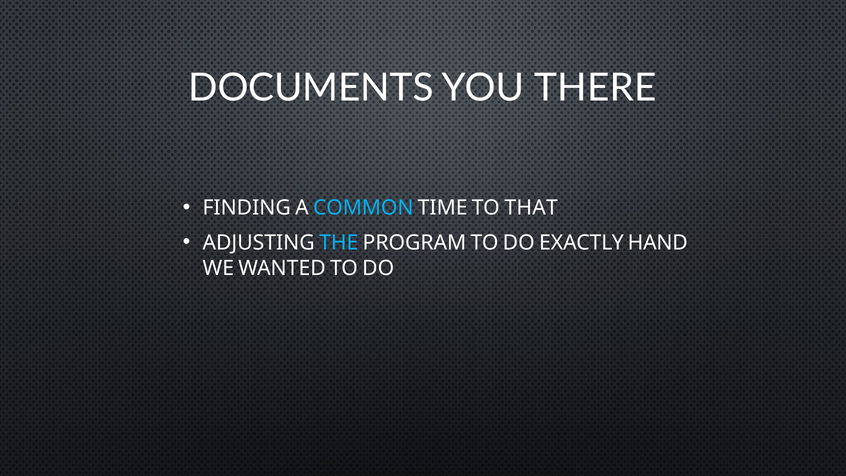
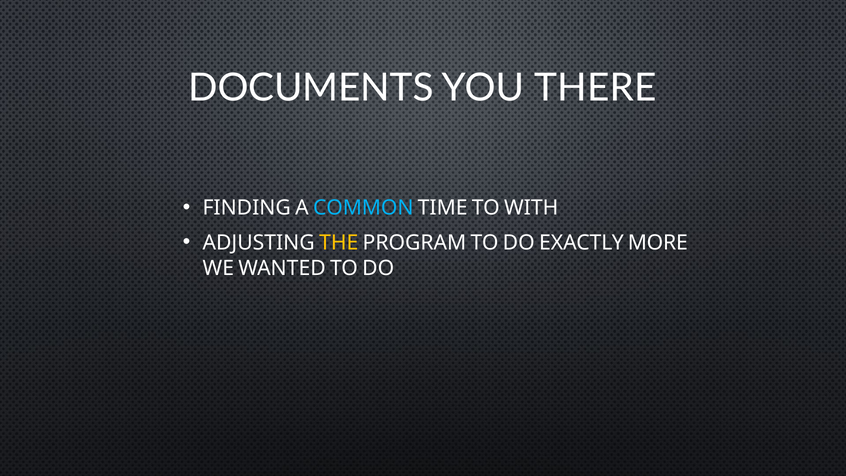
THAT: THAT -> WITH (531, 208)
THE colour: light blue -> yellow (339, 243)
HAND: HAND -> MORE (658, 243)
